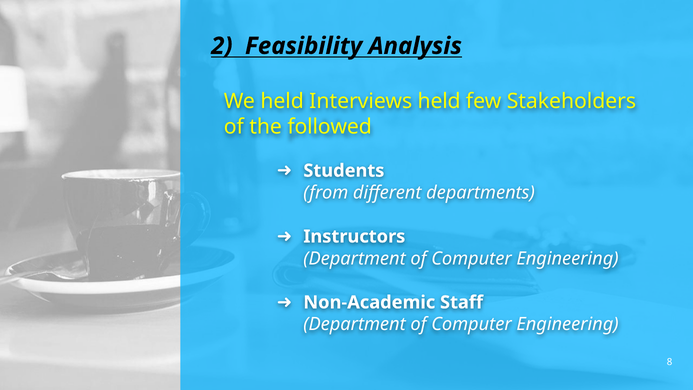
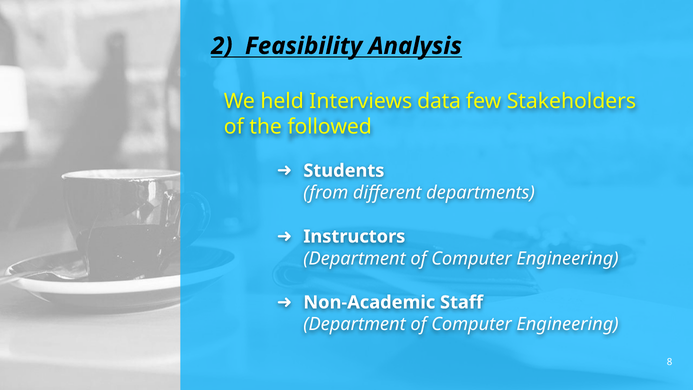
Interviews held: held -> data (439, 101)
